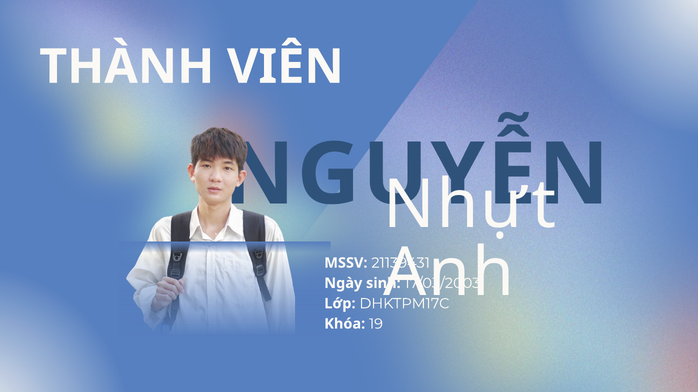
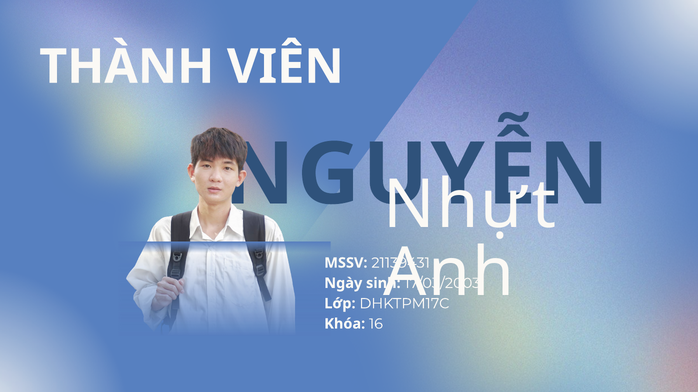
19: 19 -> 16 (376, 324)
